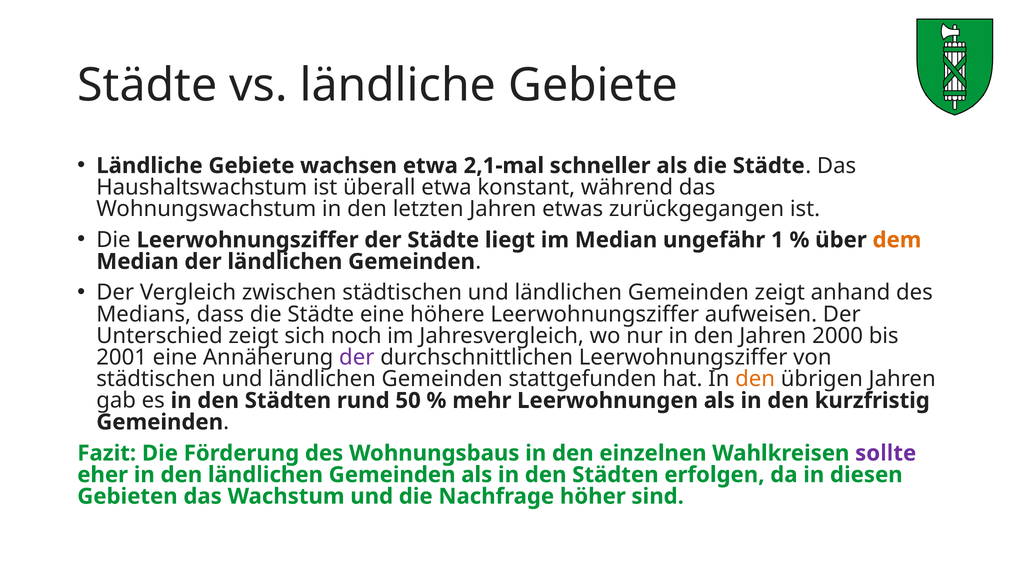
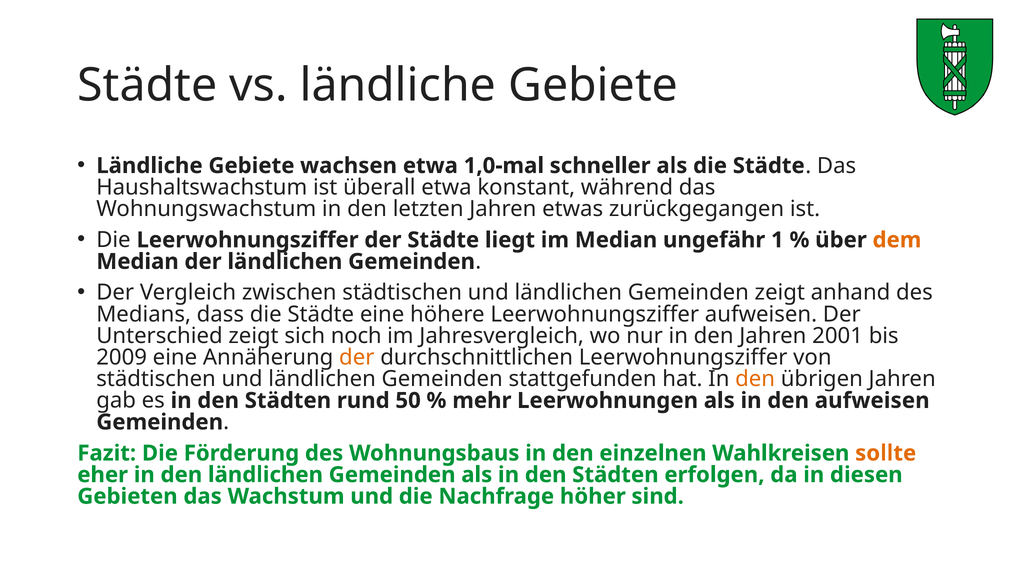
2,1-mal: 2,1-mal -> 1,0-mal (504, 166)
2000: 2000 -> 2001 (838, 335)
2001: 2001 -> 2009 (122, 357)
der colour: purple -> orange (357, 357)
den kurzfristig: kurzfristig -> aufweisen (872, 400)
sollte colour: purple -> orange (886, 453)
